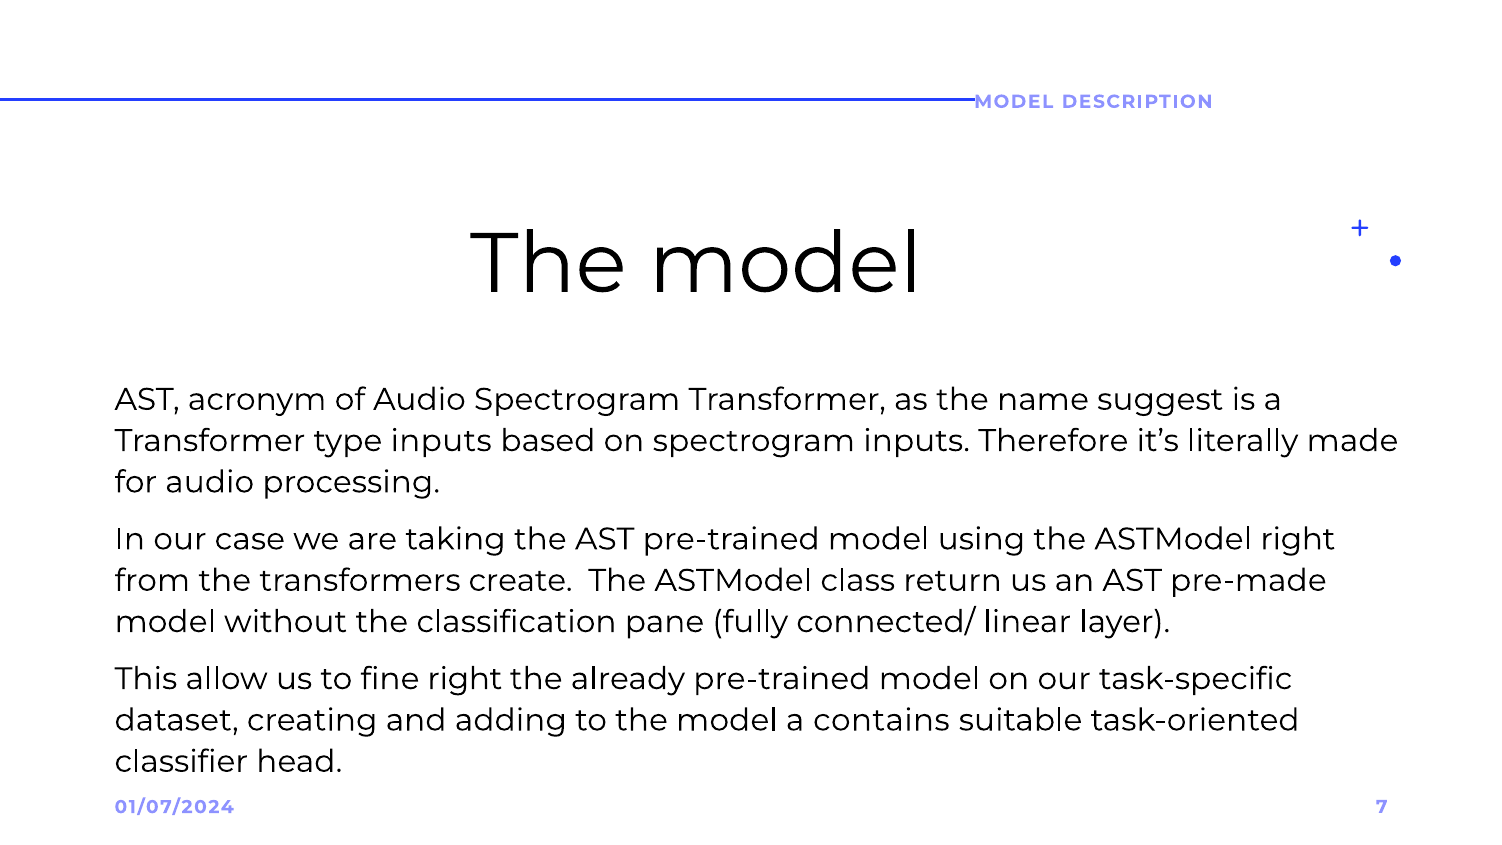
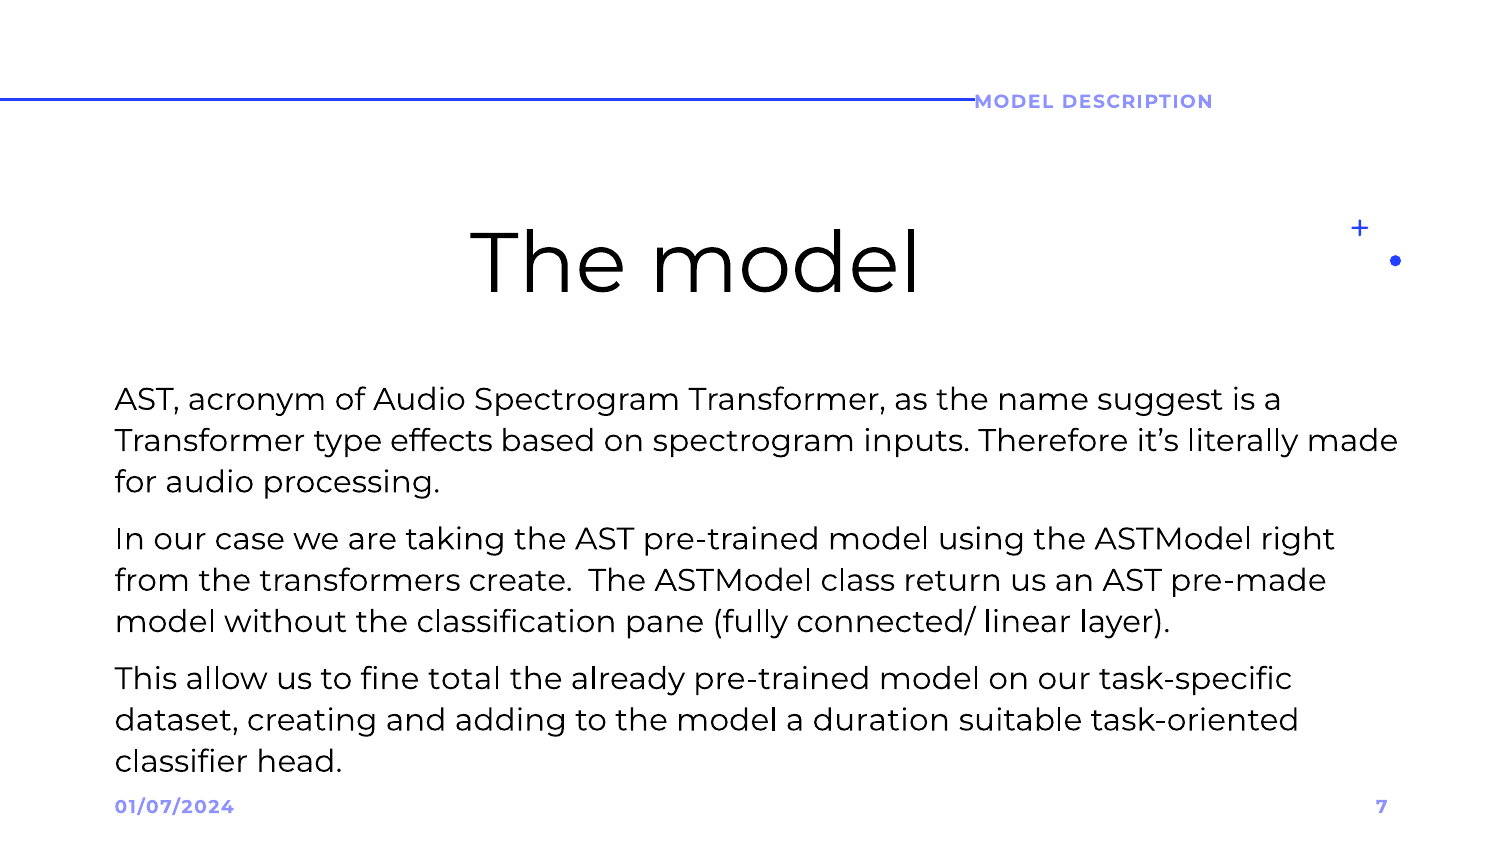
type inputs: inputs -> effects (441, 441)
fine right: right -> total (465, 679)
contains: contains -> duration (881, 720)
